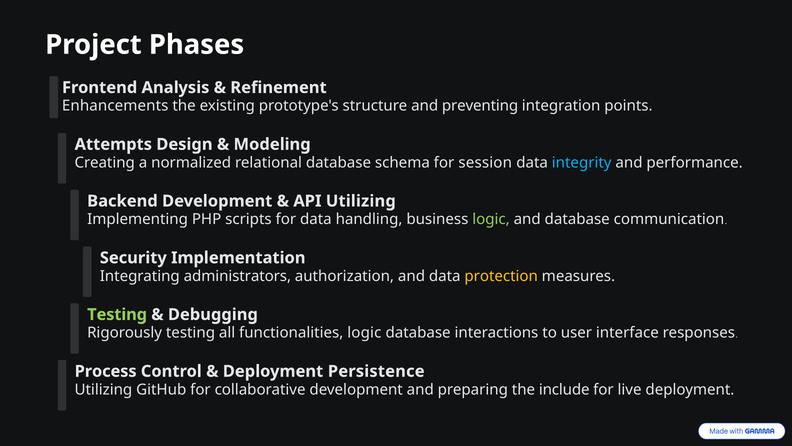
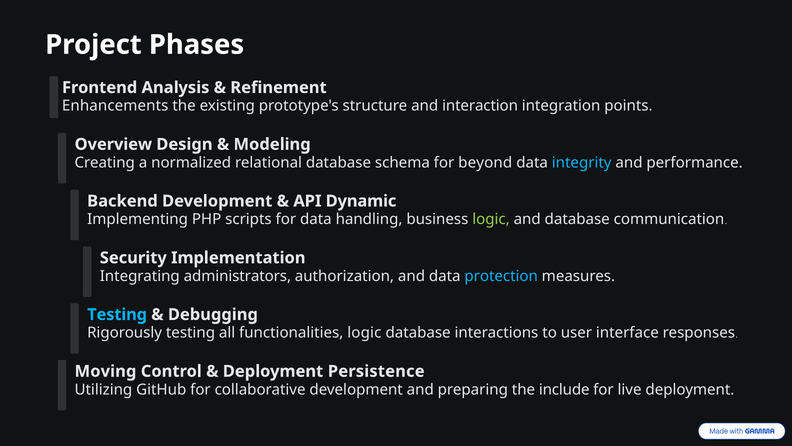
preventing: preventing -> interaction (480, 106)
Attempts: Attempts -> Overview (113, 144)
session: session -> beyond (485, 163)
API Utilizing: Utilizing -> Dynamic (361, 201)
protection colour: yellow -> light blue (501, 276)
Testing colour: light green -> light blue (117, 314)
Process: Process -> Moving (106, 371)
